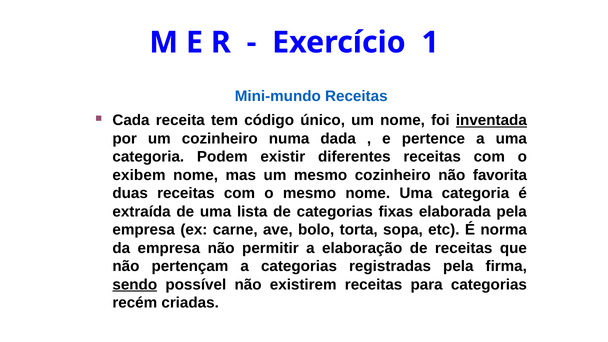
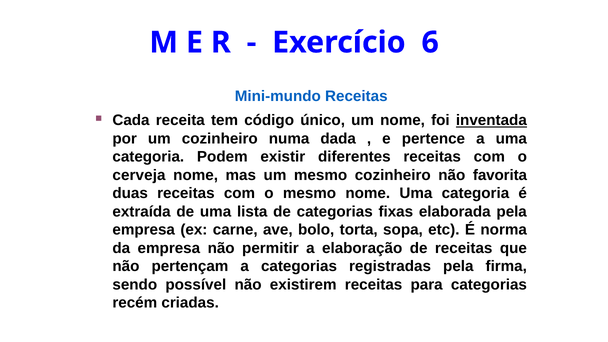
1: 1 -> 6 (430, 42)
exibem: exibem -> cerveja (139, 175)
sendo underline: present -> none (135, 285)
